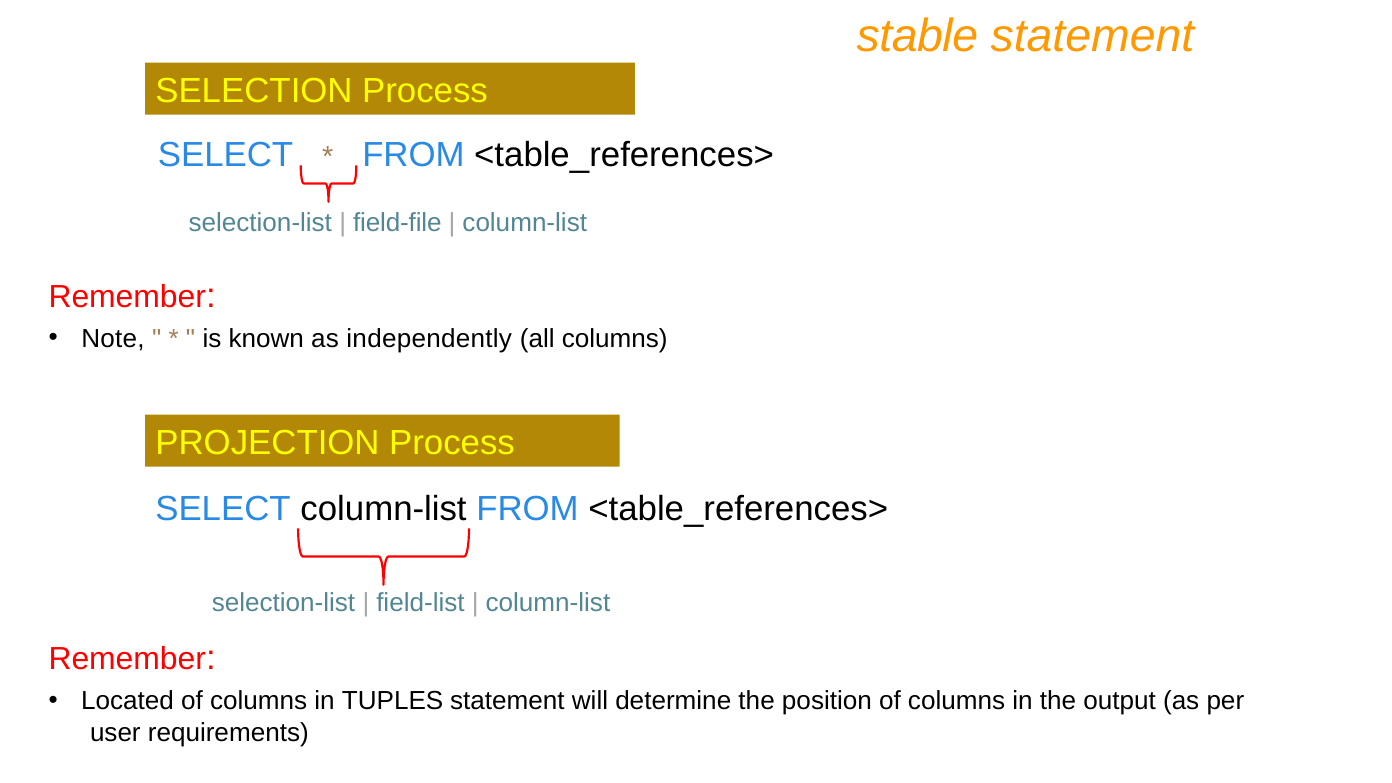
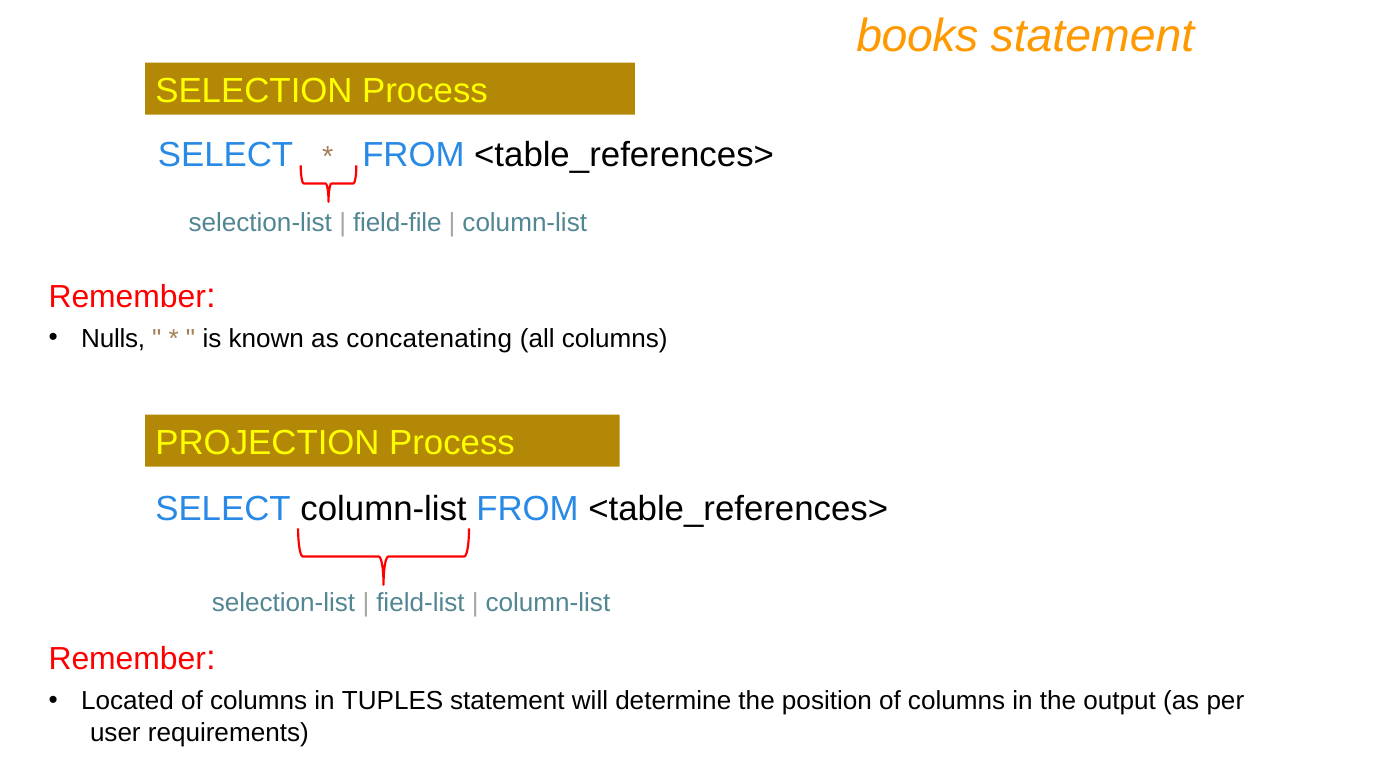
stable: stable -> books (917, 36)
Note: Note -> Nulls (113, 339)
independently: independently -> concatenating (429, 339)
